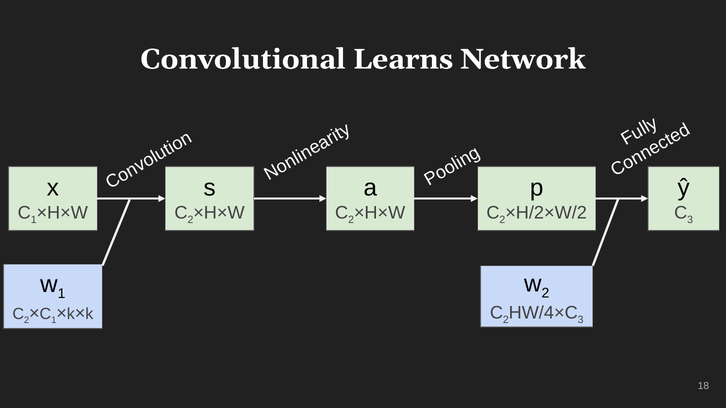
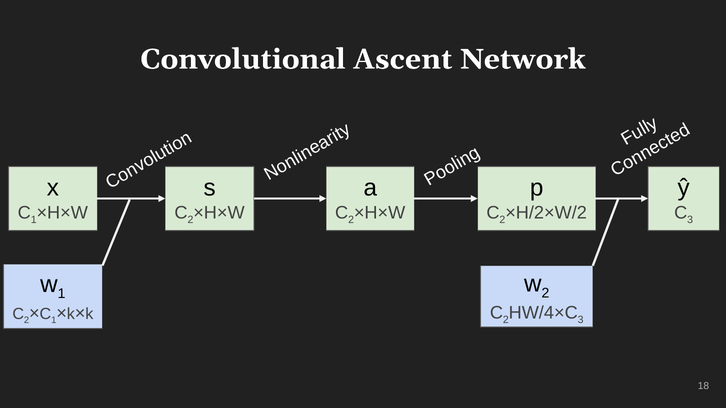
Learns: Learns -> Ascent (403, 59)
